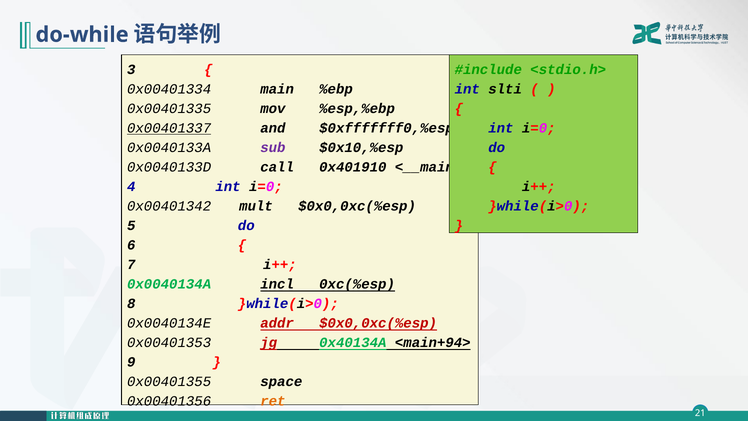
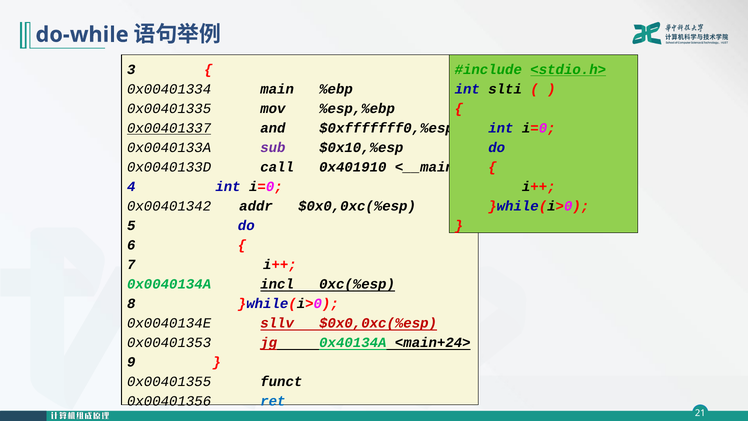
<stdio.h> underline: none -> present (568, 70)
mult: mult -> addr (256, 206)
addr: addr -> sllv (277, 323)
<main+94>: <main+94> -> <main+24> (433, 342)
space: space -> funct (281, 381)
ret colour: orange -> blue (273, 401)
